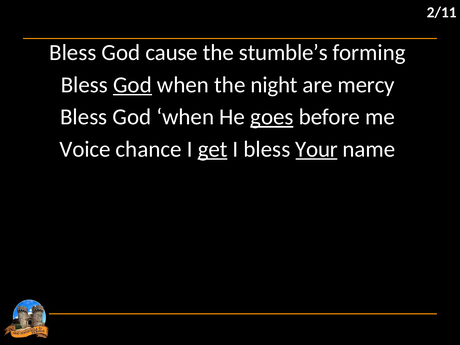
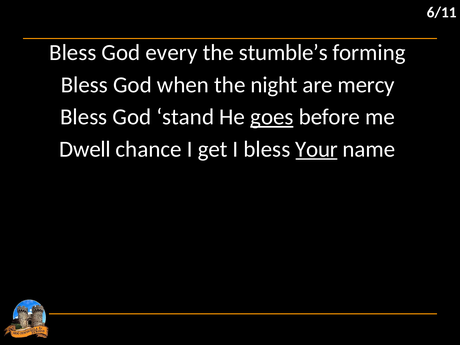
2/11: 2/11 -> 6/11 (442, 12)
cause: cause -> every (171, 53)
God underline: present -> none (132, 85)
when: when -> stand (185, 117)
Voice: Voice -> Dwell (85, 149)
get underline: present -> none (213, 149)
